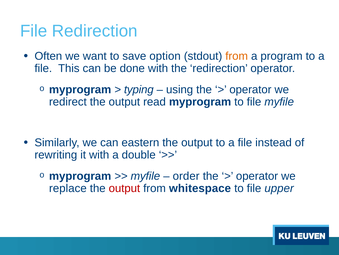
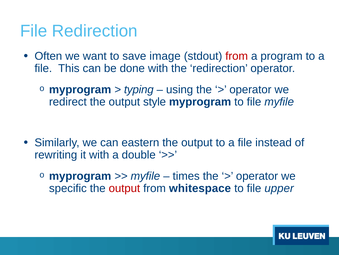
option: option -> image (165, 56)
from colour: orange -> red (237, 56)
read: read -> style (155, 102)
order: order -> times (186, 176)
replace: replace -> specific (68, 188)
